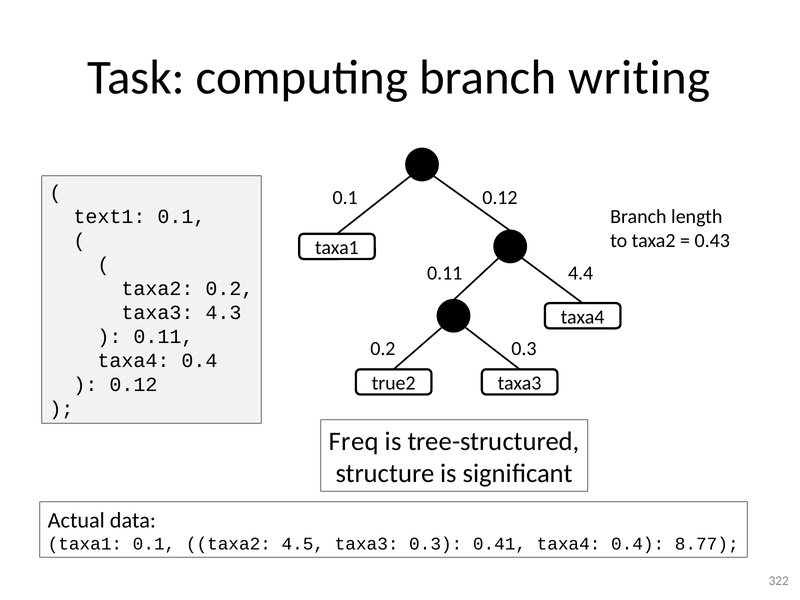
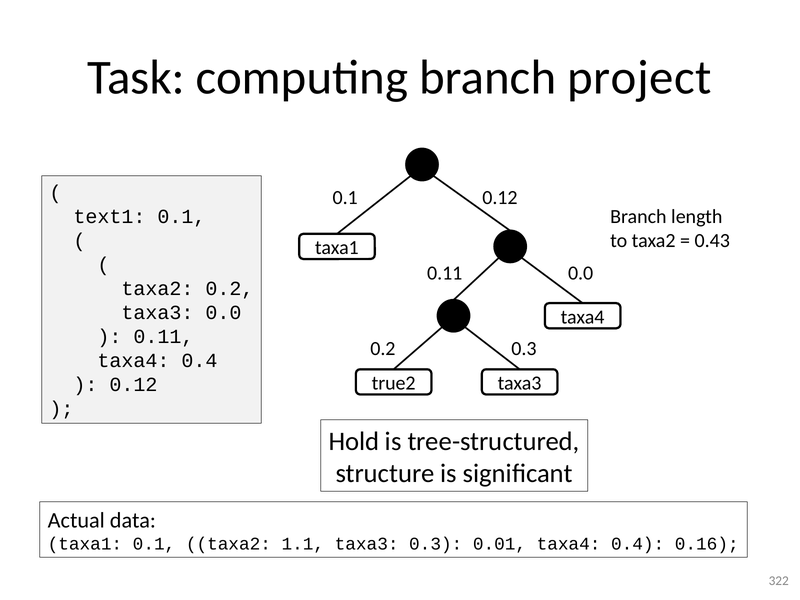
writing: writing -> project (639, 77)
4.4: 4.4 -> 0.0 (581, 273)
taxa3 4.3: 4.3 -> 0.0 (223, 313)
Freq: Freq -> Hold (354, 441)
4.5: 4.5 -> 1.1 (303, 544)
0.41: 0.41 -> 0.01 (499, 544)
8.77: 8.77 -> 0.16 (707, 544)
